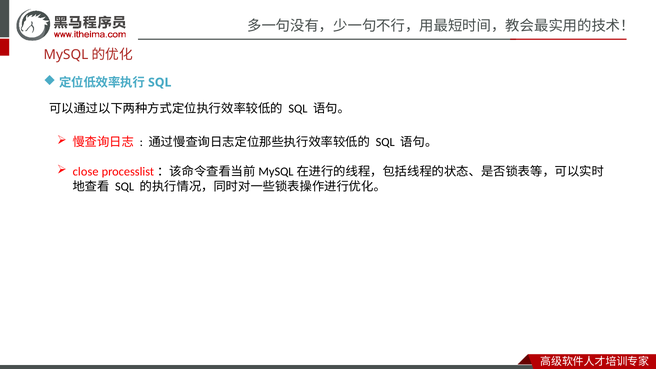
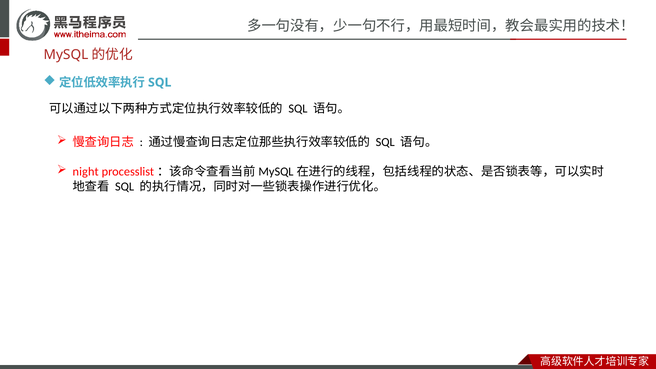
close: close -> night (86, 172)
